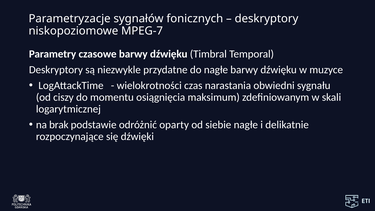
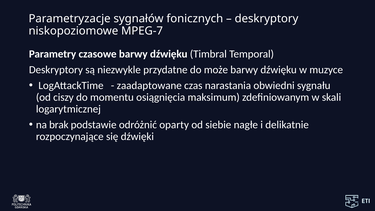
do nagłe: nagłe -> może (216, 70)
wielokrotności: wielokrotności -> zaadaptowane (149, 85)
